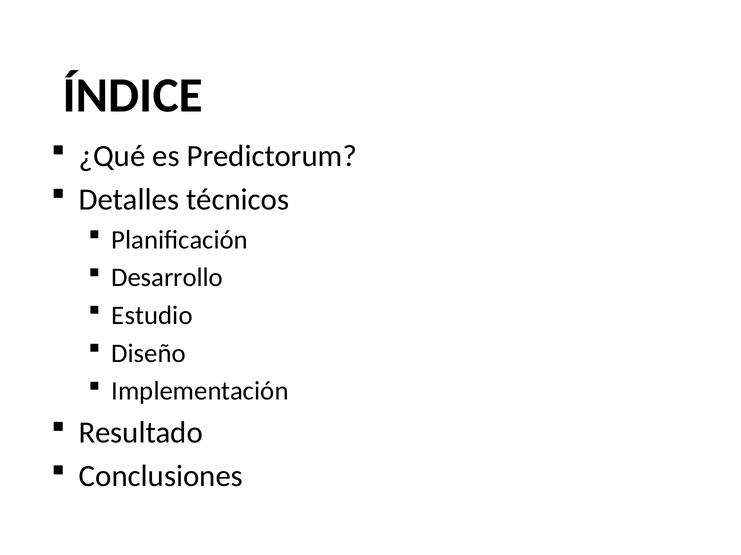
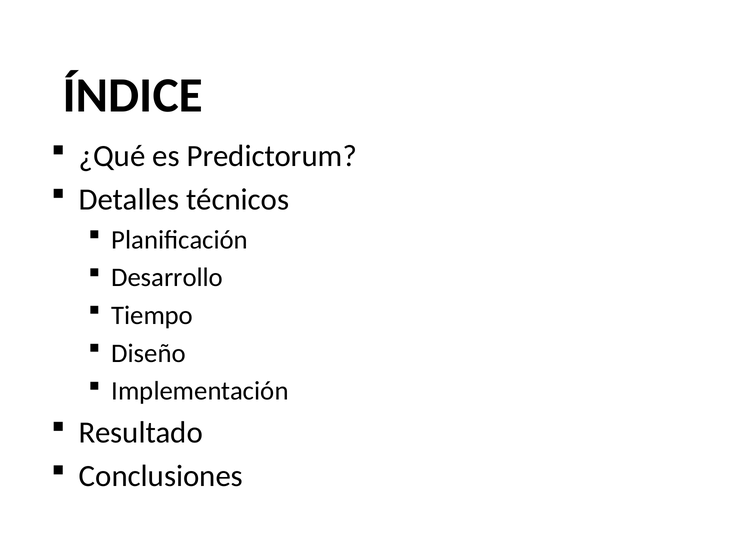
Estudio: Estudio -> Tiempo (152, 316)
